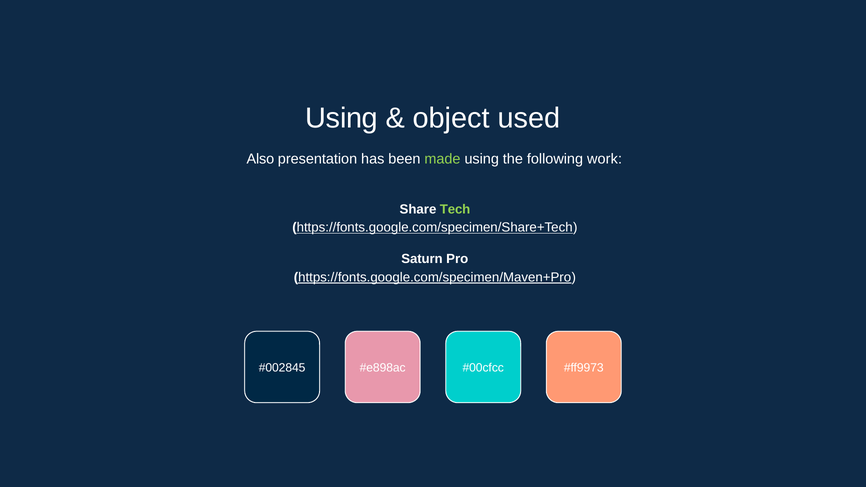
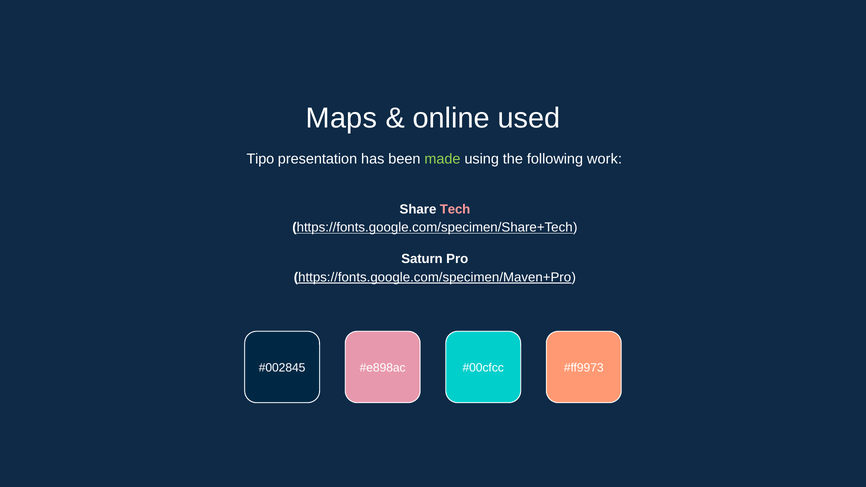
Using: Using -> Maps (341, 118)
object: object -> online (451, 118)
Also: Also -> Tipo (260, 159)
Tech colour: light green -> pink (455, 209)
